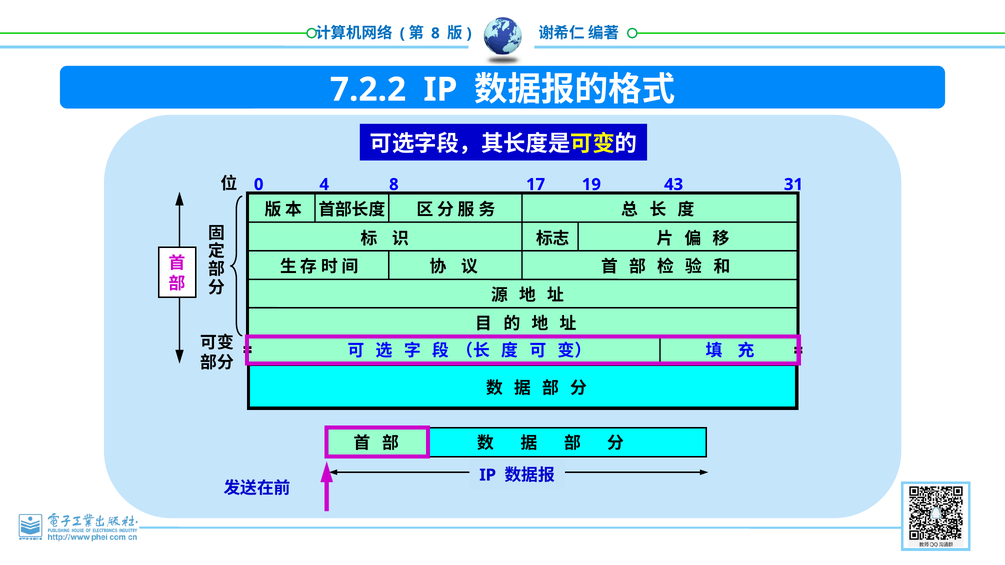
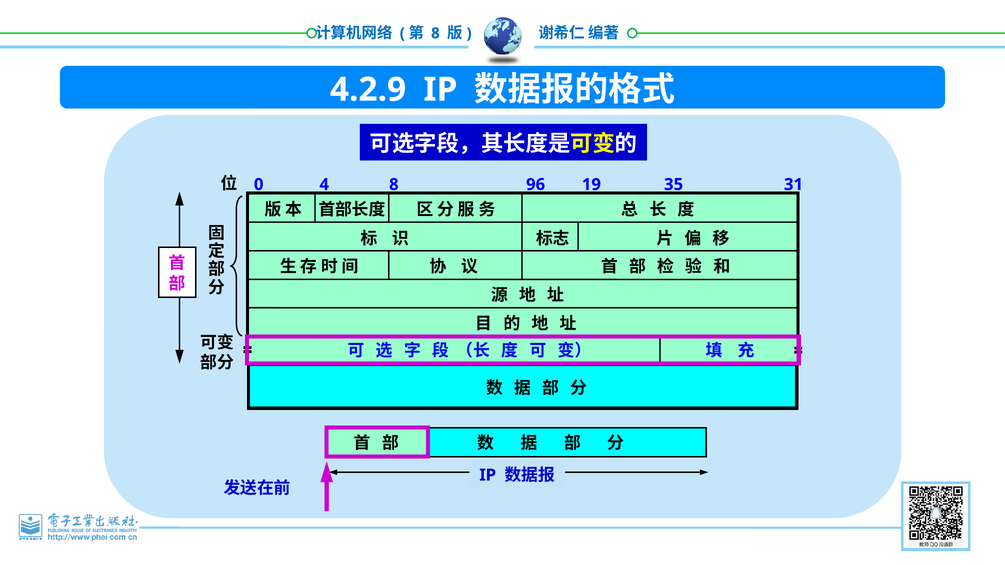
7.2.2: 7.2.2 -> 4.2.9 (368, 90)
17: 17 -> 96 (536, 185)
43: 43 -> 35 (674, 185)
